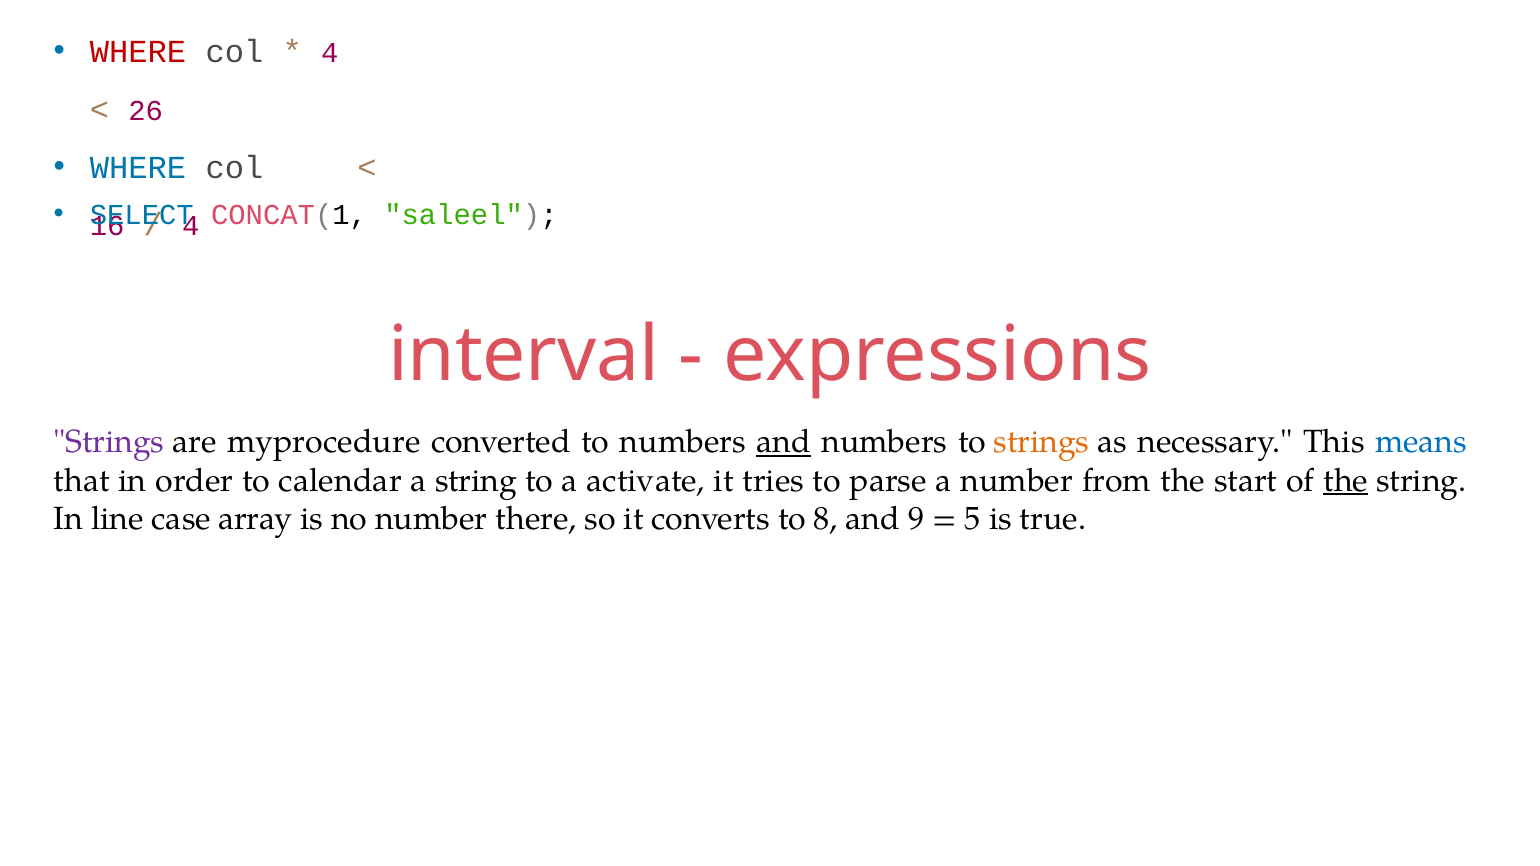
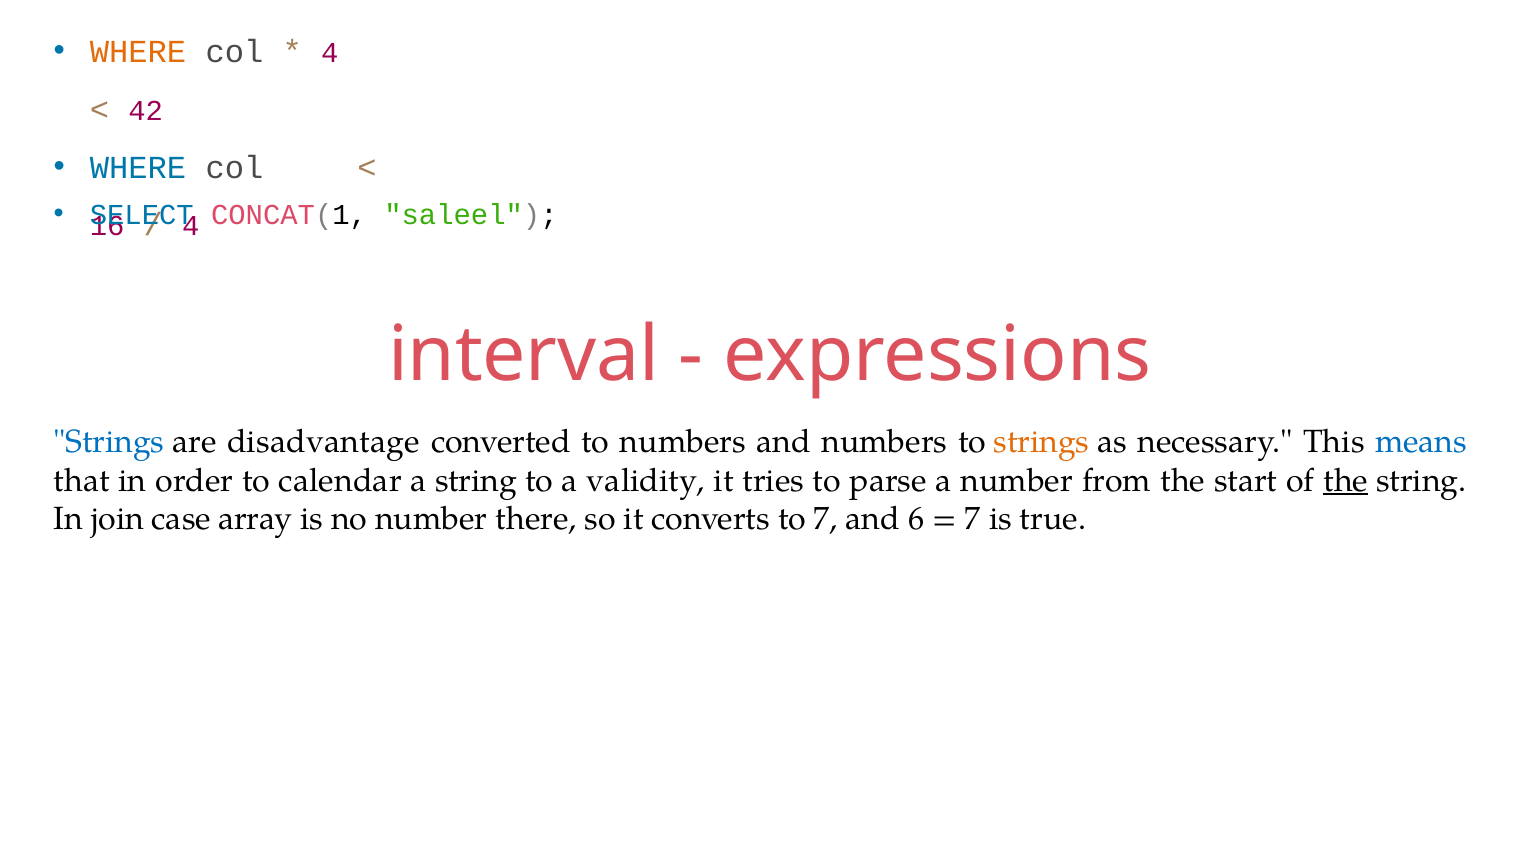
WHERE colour: red -> orange (138, 52)
26: 26 -> 42 (146, 111)
Strings colour: purple -> blue (109, 442)
myprocedure: myprocedure -> disadvantage (324, 442)
and underline: present -> none (784, 442)
activate: activate -> validity (646, 481)
line: line -> join (118, 519)
to 8: 8 -> 7 (826, 519)
9: 9 -> 6 (916, 519)
5: 5 -> 7 (973, 519)
